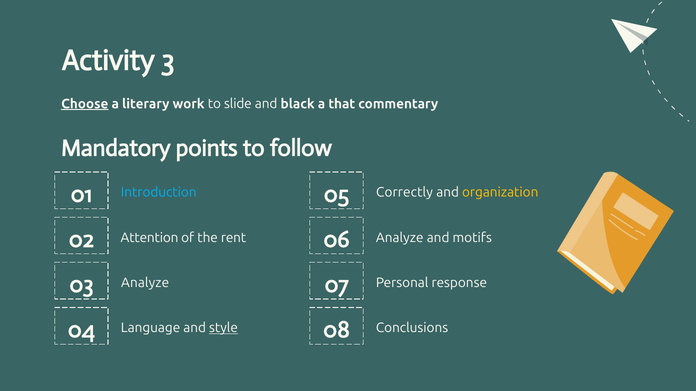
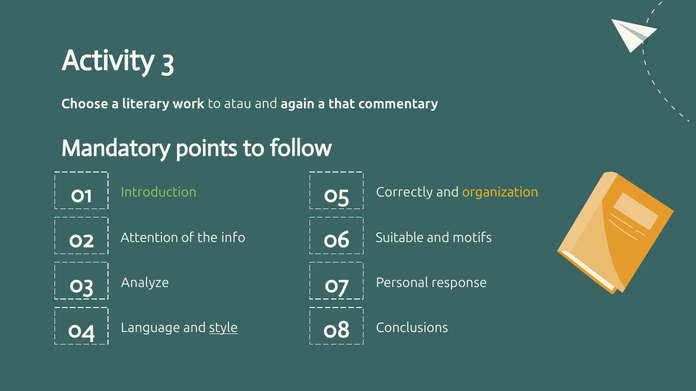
Choose underline: present -> none (85, 104)
slide: slide -> atau (238, 104)
black: black -> again (298, 104)
Introduction colour: light blue -> light green (159, 193)
rent: rent -> info (233, 238)
06 Analyze: Analyze -> Suitable (400, 238)
